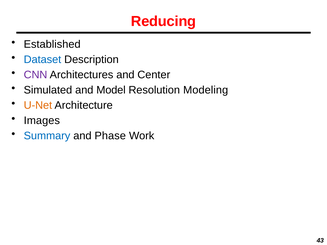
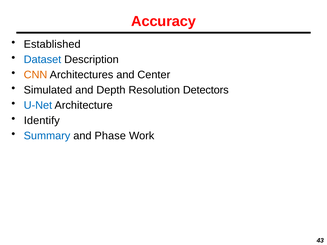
Reducing: Reducing -> Accuracy (164, 21)
CNN colour: purple -> orange (36, 75)
Model: Model -> Depth (111, 90)
Modeling: Modeling -> Detectors (206, 90)
U-Net colour: orange -> blue (38, 105)
Images: Images -> Identify (42, 121)
